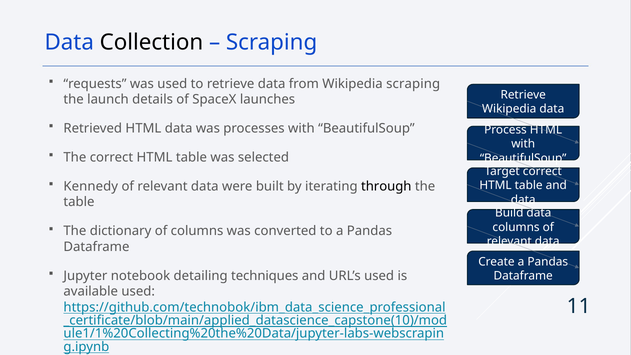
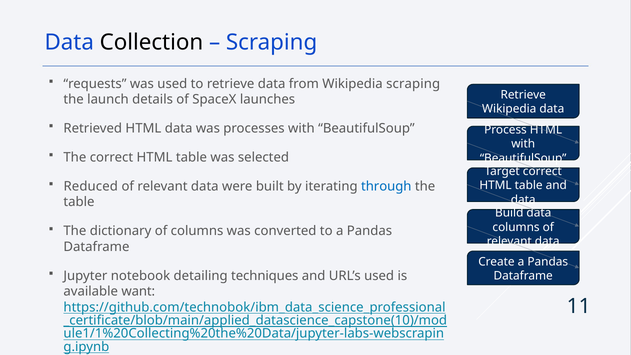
Kennedy: Kennedy -> Reduced (91, 186)
through colour: black -> blue (386, 186)
available used: used -> want (138, 291)
